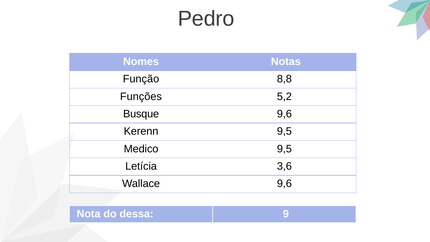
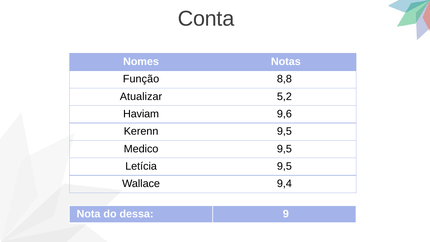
Pedro: Pedro -> Conta (206, 19)
Funções: Funções -> Atualizar (141, 96)
Busque: Busque -> Haviam (141, 114)
Letícia 3,6: 3,6 -> 9,5 (284, 166)
Wallace 9,6: 9,6 -> 9,4 (284, 184)
